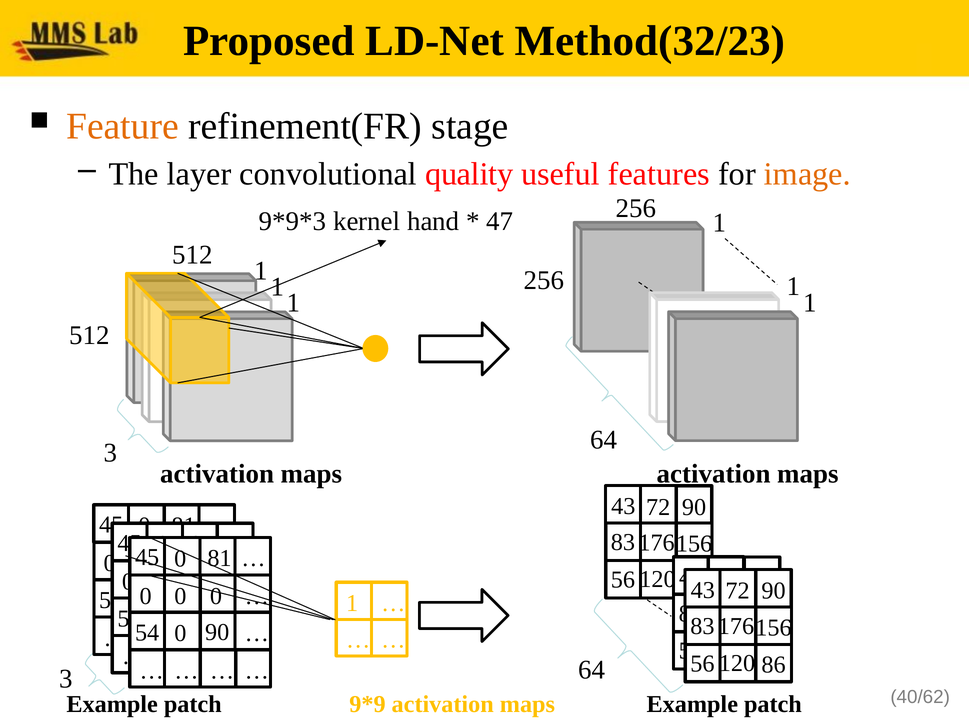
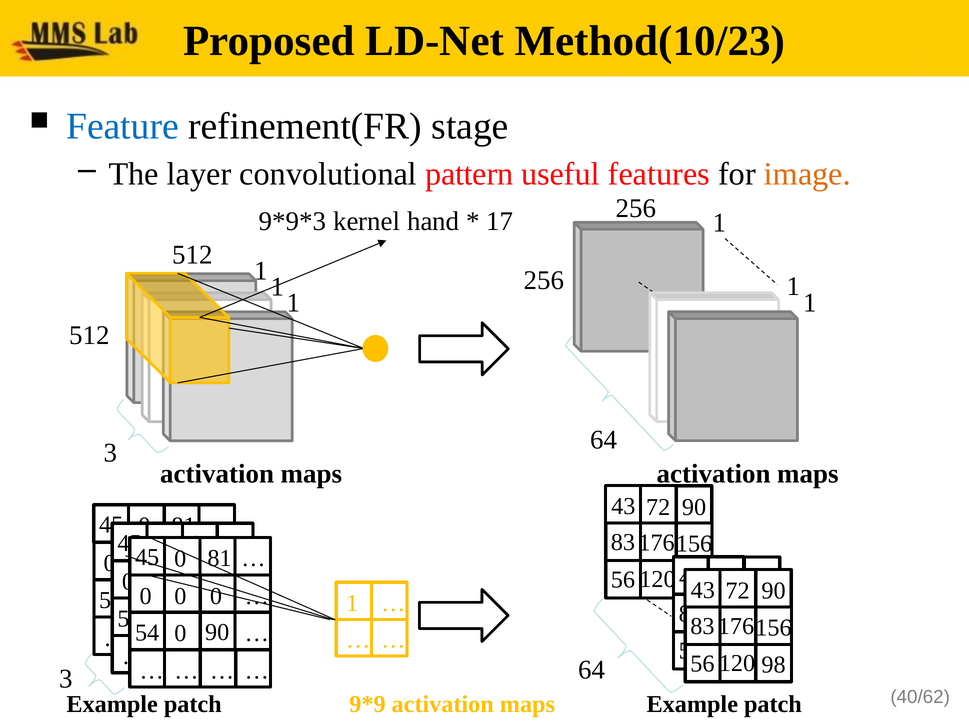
Method(32/23: Method(32/23 -> Method(10/23 (650, 41)
Feature colour: orange -> blue (123, 126)
quality: quality -> pattern (469, 174)
47: 47 -> 17 (500, 221)
86: 86 -> 98 (774, 664)
